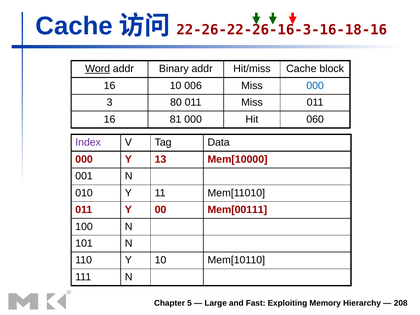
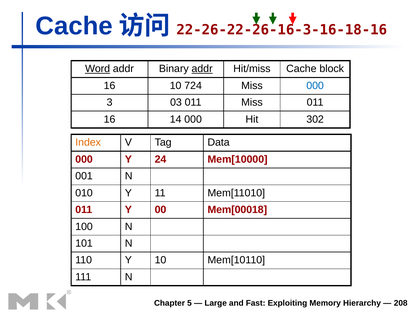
addr underline: none -> present (202, 69)
006: 006 -> 724 (193, 86)
80: 80 -> 03 (176, 102)
81: 81 -> 14 (176, 119)
060: 060 -> 302 (315, 119)
Index colour: purple -> orange (88, 142)
13: 13 -> 24 (161, 159)
Mem[00111: Mem[00111 -> Mem[00018 (237, 210)
